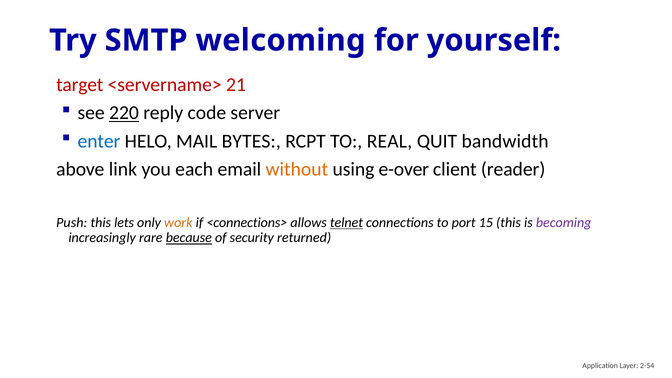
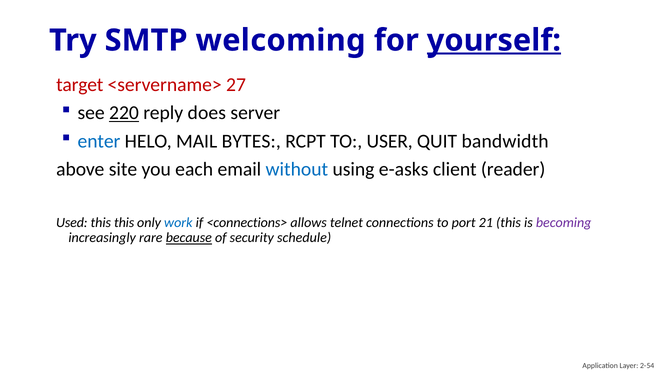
yourself underline: none -> present (494, 40)
21: 21 -> 27 (236, 85)
code: code -> does (207, 113)
REAL: REAL -> USER (390, 141)
link: link -> site (123, 169)
without colour: orange -> blue (297, 169)
e-over: e-over -> e-asks (404, 169)
Push: Push -> Used (72, 223)
this lets: lets -> this (124, 223)
work colour: orange -> blue (178, 223)
telnet underline: present -> none (346, 223)
15: 15 -> 21 (486, 223)
returned: returned -> schedule (304, 238)
